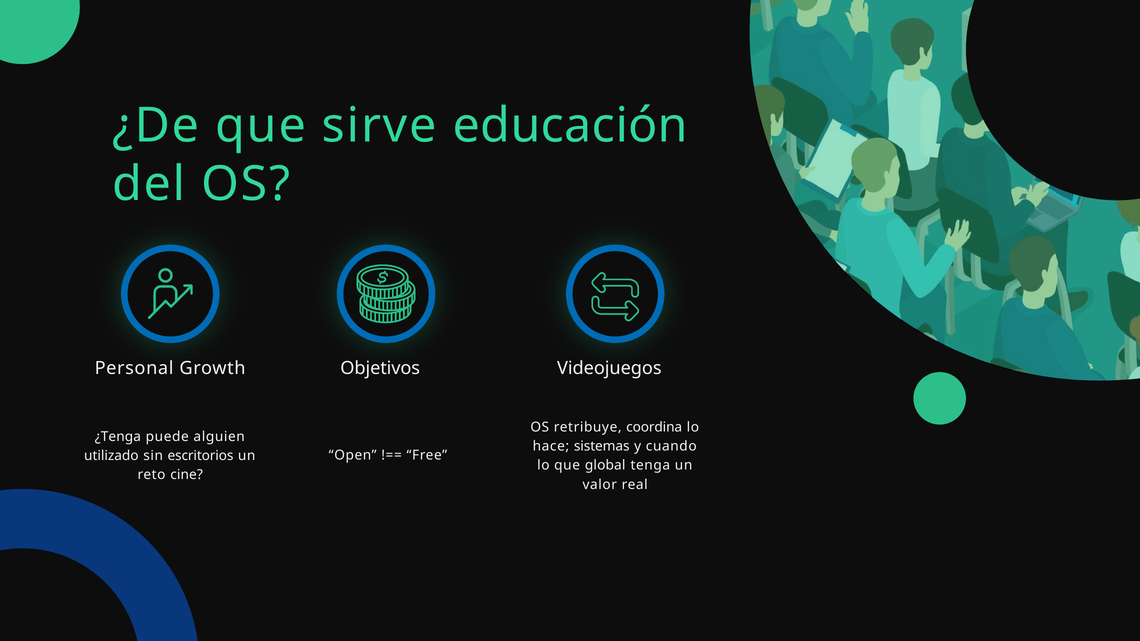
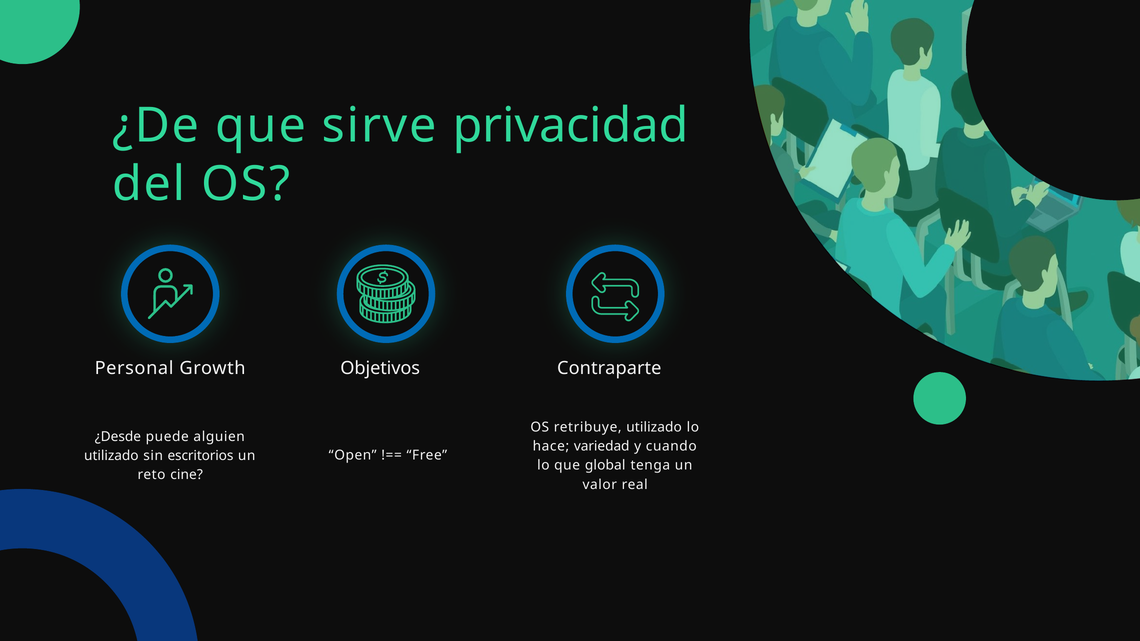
educación: educación -> privacidad (571, 126)
Videojuegos: Videojuegos -> Contraparte (609, 368)
retribuye coordina: coordina -> utilizado (654, 427)
¿Tenga: ¿Tenga -> ¿Desde (118, 437)
sistemas: sistemas -> variedad (602, 446)
